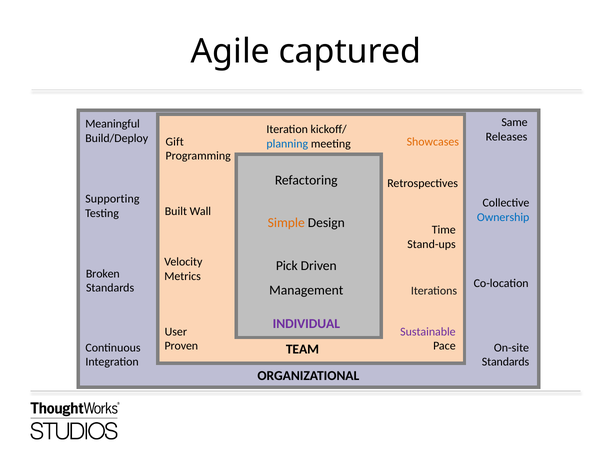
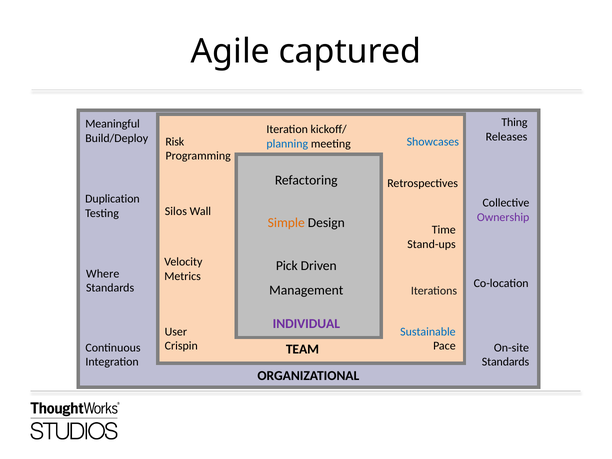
Same: Same -> Thing (514, 122)
Gift: Gift -> Risk (175, 142)
Showcases colour: orange -> blue (433, 142)
Supporting: Supporting -> Duplication (112, 199)
Built: Built -> Silos (176, 211)
Ownership colour: blue -> purple (503, 217)
Broken: Broken -> Where (103, 274)
Sustainable colour: purple -> blue (428, 332)
Proven: Proven -> Crispin (181, 346)
